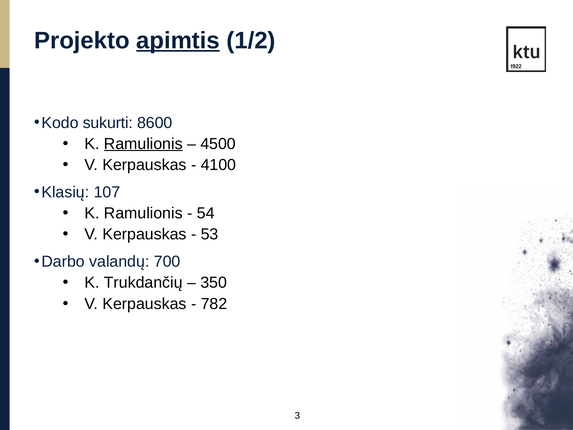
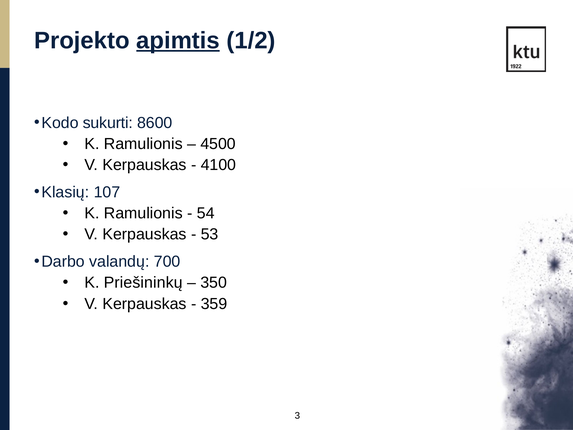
Ramulionis underline: present -> none (143, 144)
Trukdančių: Trukdančių -> Priešininkų (143, 282)
782: 782 -> 359 (214, 304)
